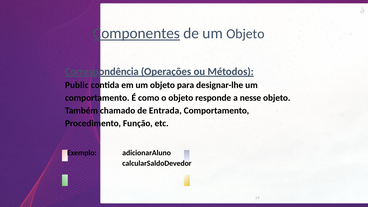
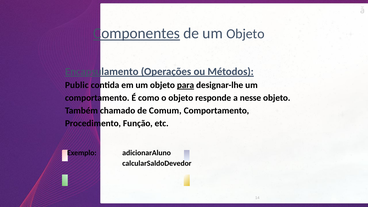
Correspondência: Correspondência -> Encapsulamento (102, 72)
para underline: none -> present (186, 85)
Entrada: Entrada -> Comum (165, 111)
